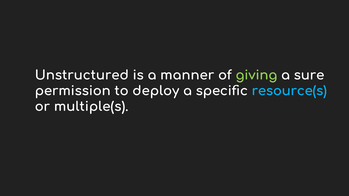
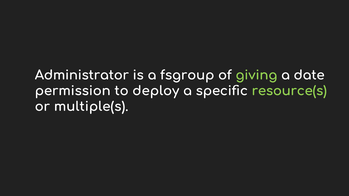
Unstructured: Unstructured -> Administrator (82, 75)
manner: manner -> fsgroup (187, 75)
sure: sure -> date (309, 75)
resource(s colour: light blue -> light green (289, 91)
